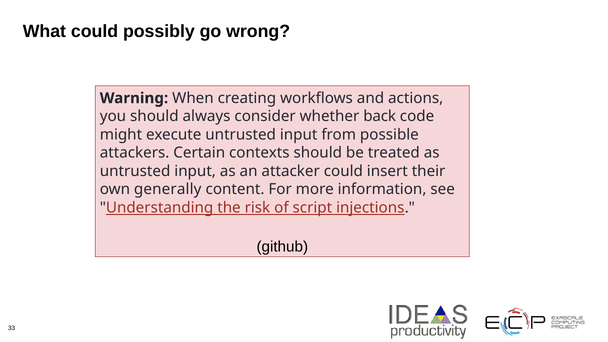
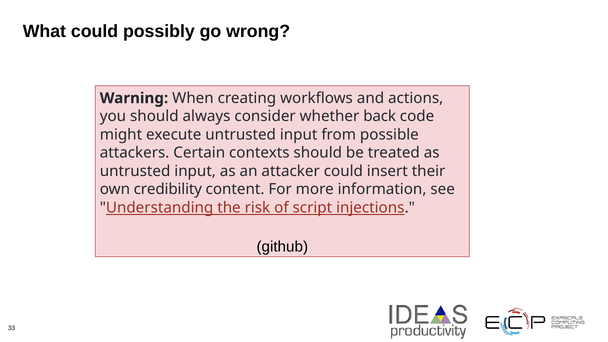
generally: generally -> credibility (168, 189)
